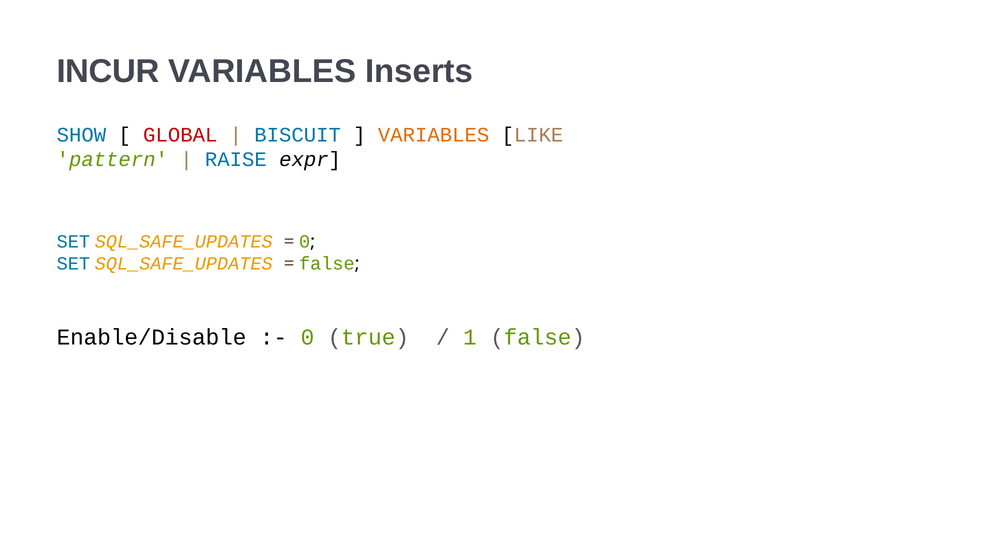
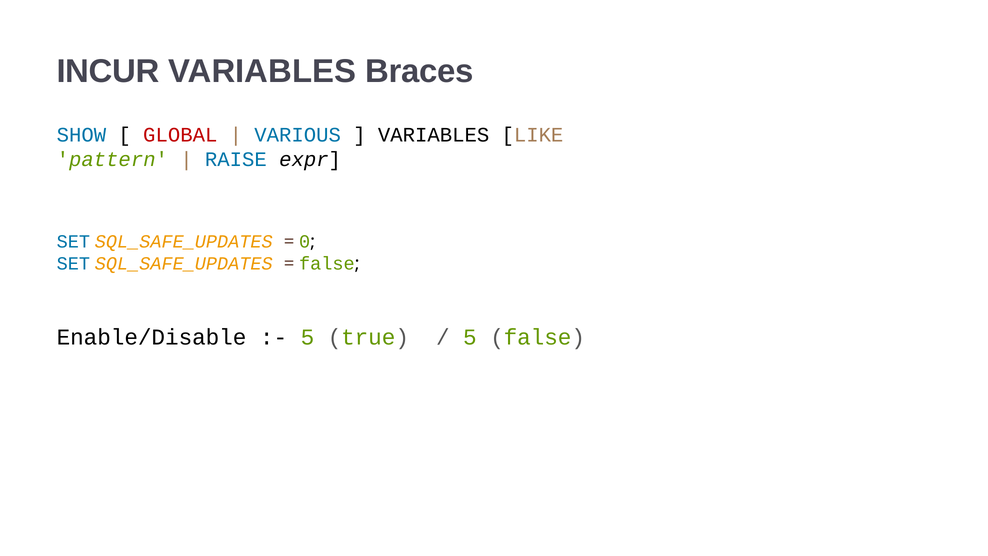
Inserts: Inserts -> Braces (419, 71)
BISCUIT: BISCUIT -> VARIOUS (298, 135)
VARIABLES colour: orange -> black (434, 135)
0: 0 -> 5 (308, 337)
1: 1 -> 5 (470, 337)
